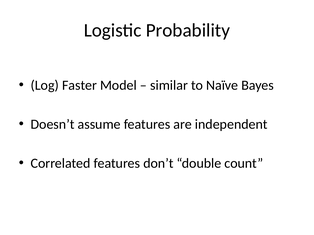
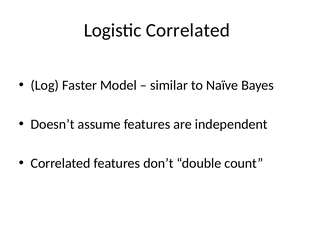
Logistic Probability: Probability -> Correlated (188, 30)
